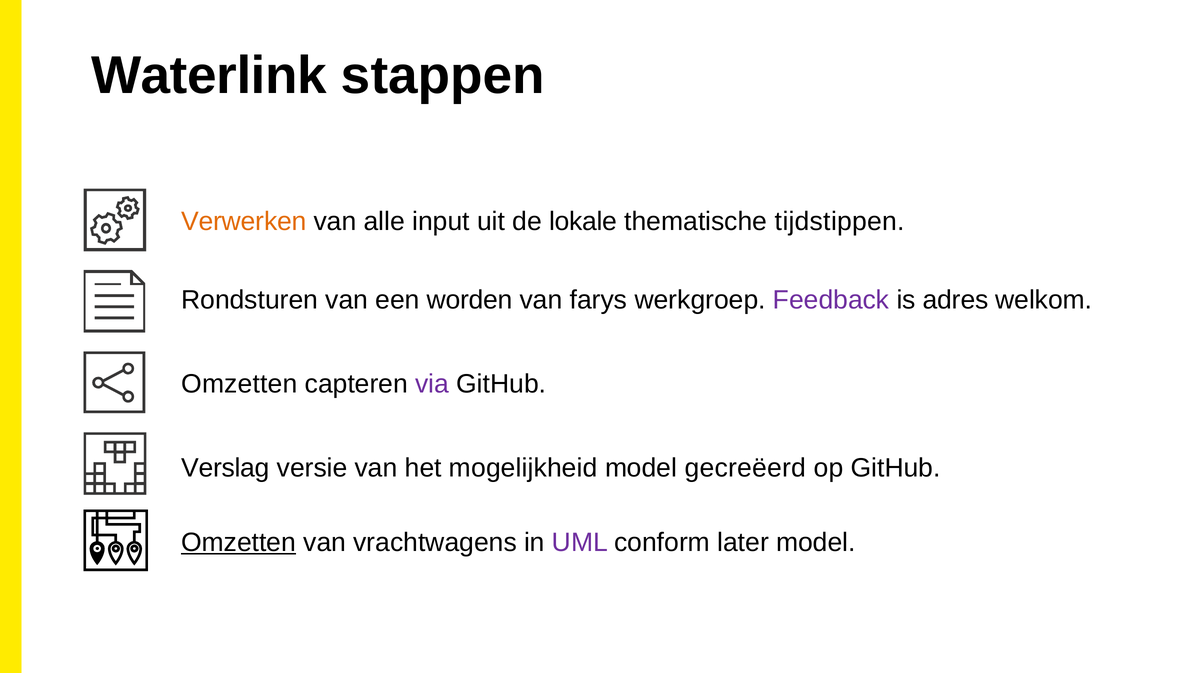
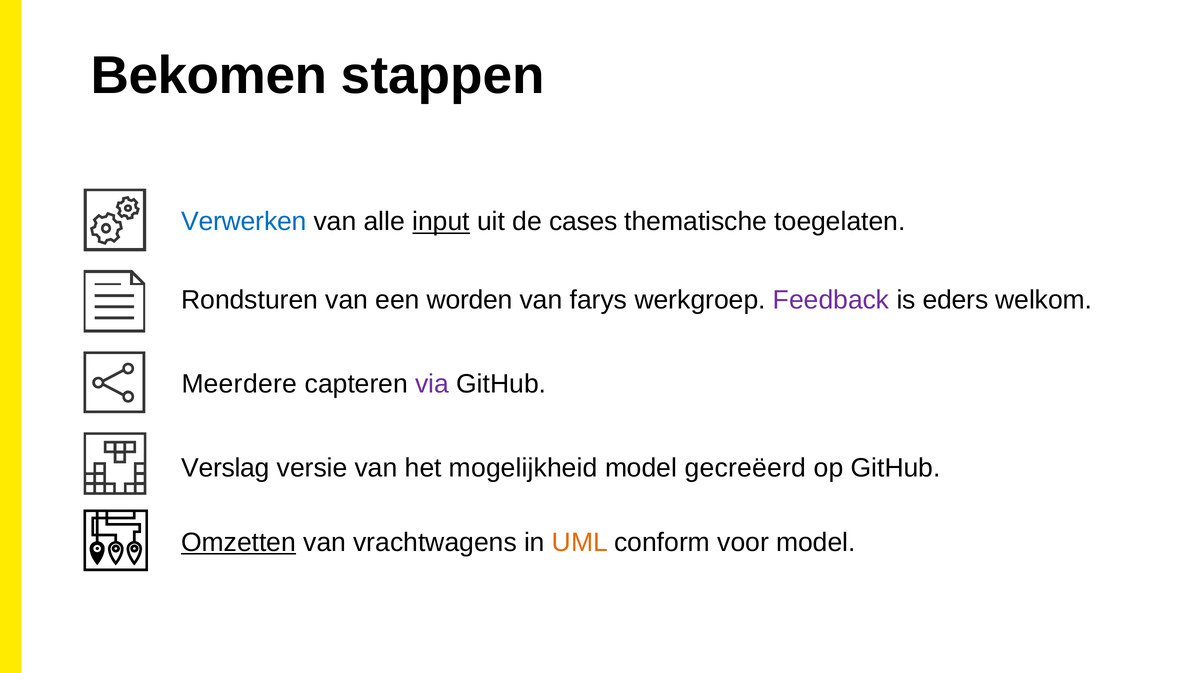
Waterlink: Waterlink -> Bekomen (209, 76)
Verwerken colour: orange -> blue (244, 222)
input underline: none -> present (441, 222)
lokale: lokale -> cases (583, 222)
tijdstippen: tijdstippen -> toegelaten (840, 222)
adres: adres -> eders (956, 300)
Omzetten: Omzetten -> Meerdere (239, 384)
UML colour: purple -> orange (580, 542)
later: later -> voor (743, 542)
